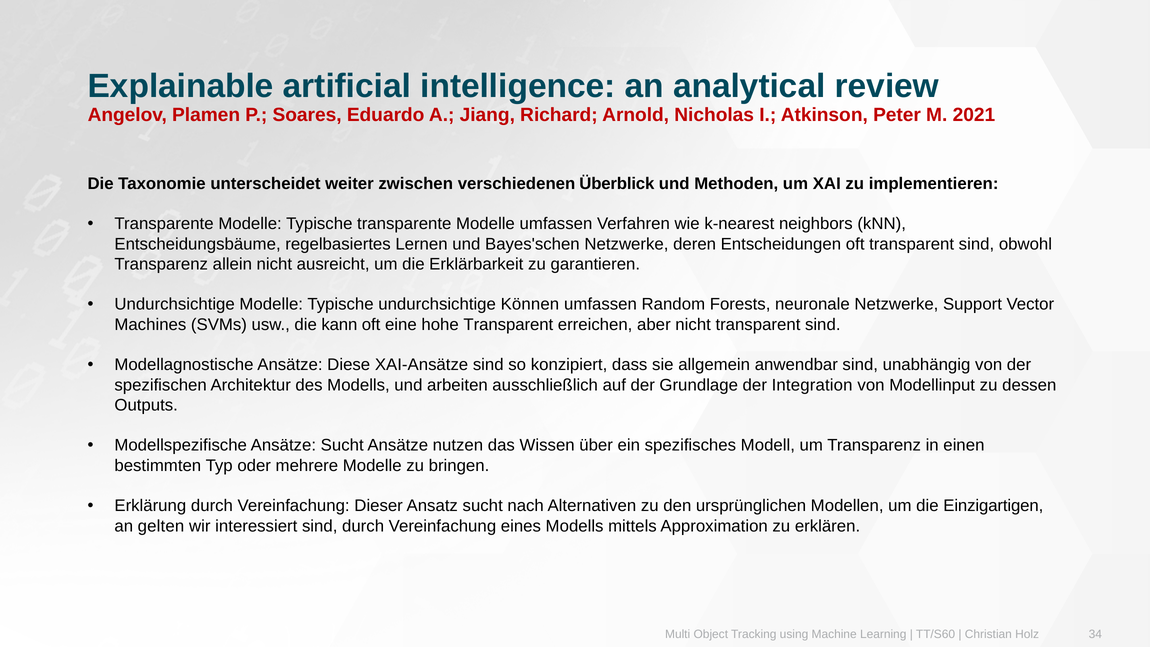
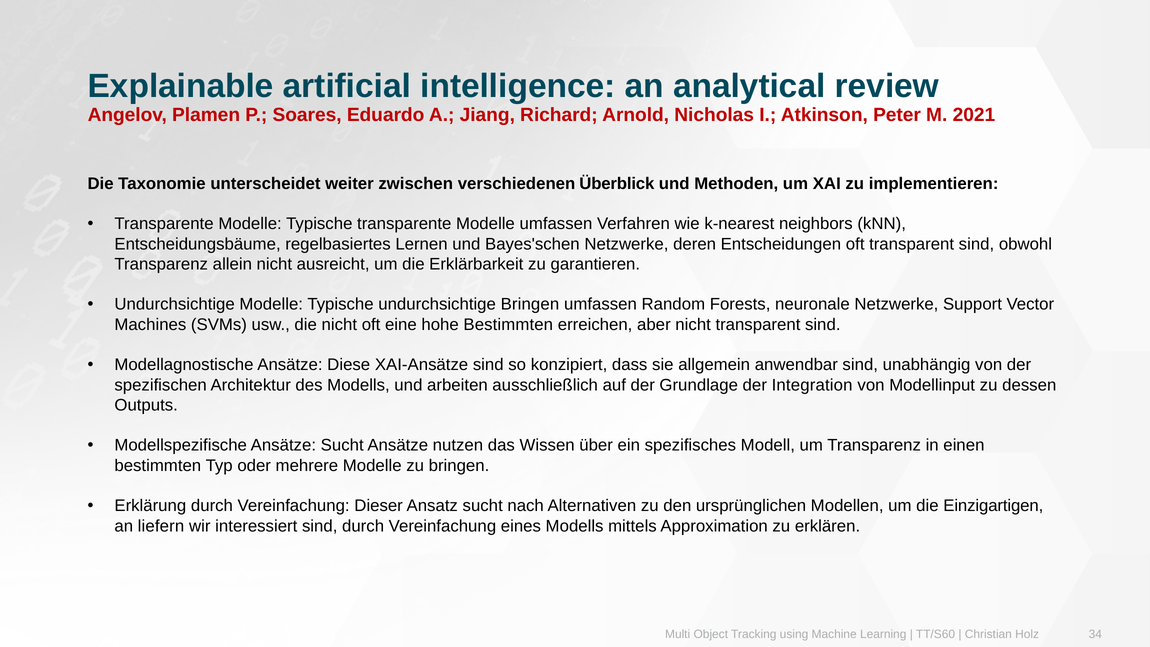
undurchsichtige Können: Können -> Bringen (530, 304)
die kann: kann -> nicht (339, 325)
hohe Transparent: Transparent -> Bestimmten (508, 325)
gelten: gelten -> liefern (161, 526)
